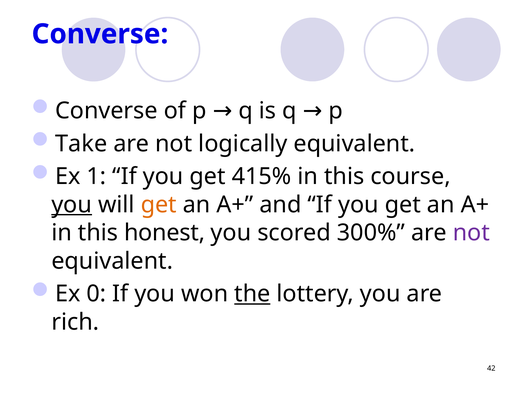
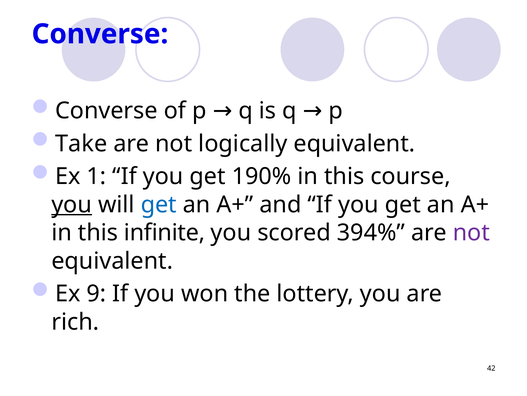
415%: 415% -> 190% (262, 176)
get colour: orange -> blue (159, 204)
honest: honest -> infinite (165, 232)
300%: 300% -> 394% (371, 232)
0: 0 -> 9 (96, 293)
the underline: present -> none (252, 293)
